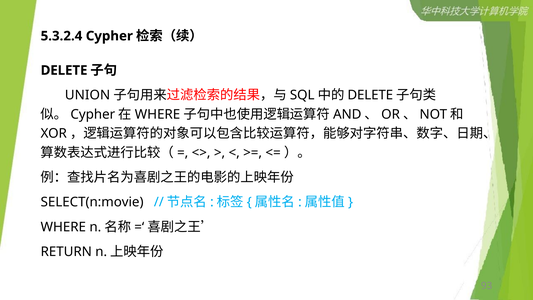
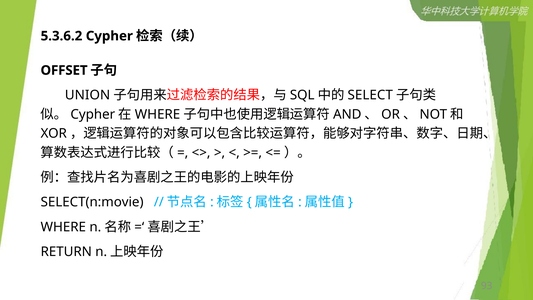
5.3.2.4: 5.3.2.4 -> 5.3.6.2 (61, 36)
DELETE: DELETE -> OFFSET (64, 70)
DELETE: DELETE -> SELECT (370, 95)
